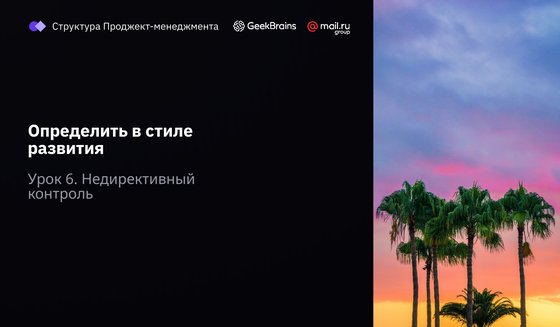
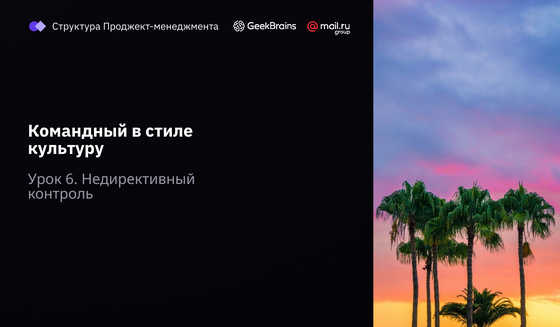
Определить: Определить -> Командный (78, 131)
развития: развития -> культуру (66, 148)
